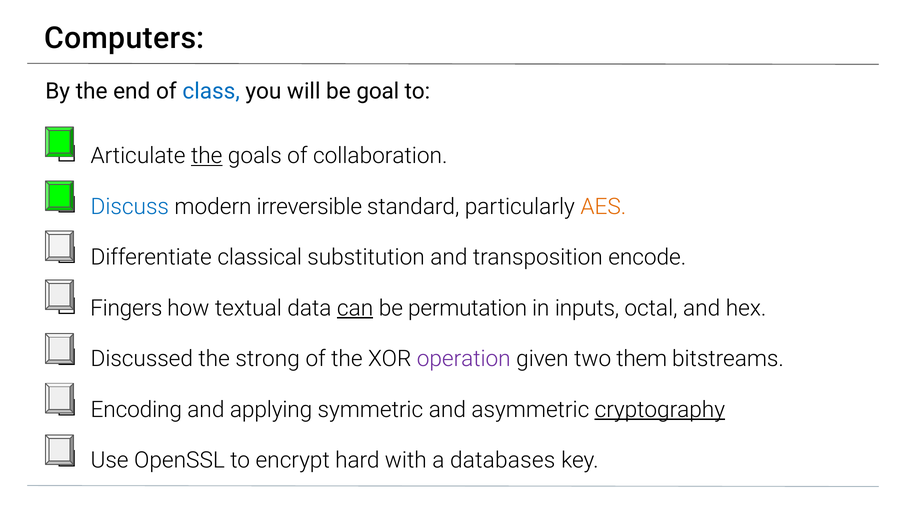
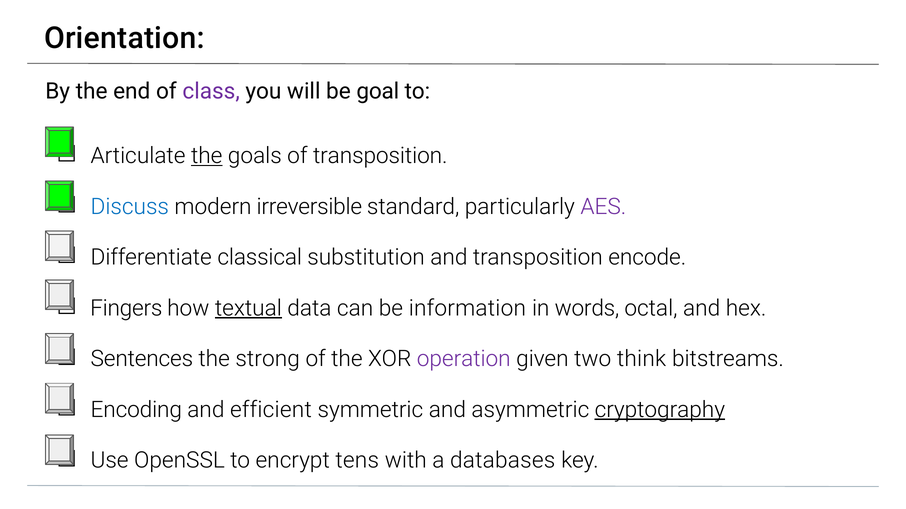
Computers: Computers -> Orientation (124, 38)
class colour: blue -> purple (211, 91)
of collaboration: collaboration -> transposition (380, 156)
AES colour: orange -> purple (603, 207)
textual underline: none -> present (248, 308)
can underline: present -> none (355, 308)
permutation: permutation -> information (467, 308)
inputs: inputs -> words (587, 308)
Discussed: Discussed -> Sentences (142, 359)
them: them -> think (642, 359)
applying: applying -> efficient (271, 410)
hard: hard -> tens (357, 461)
